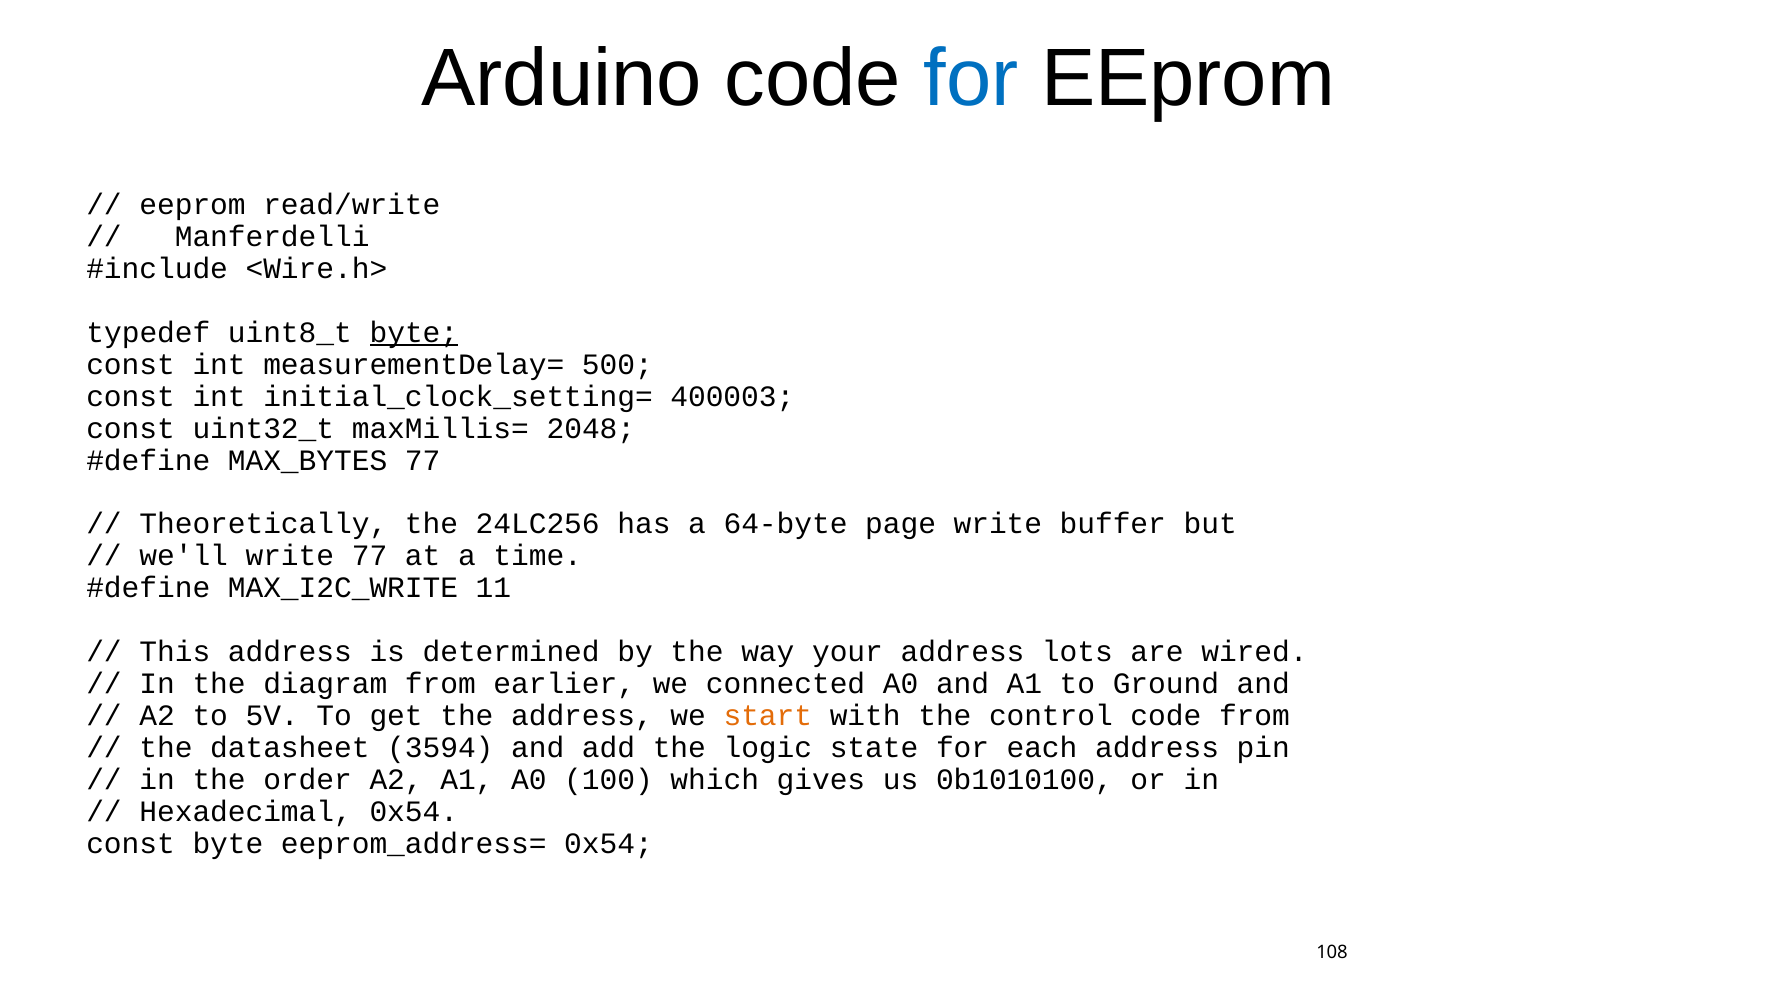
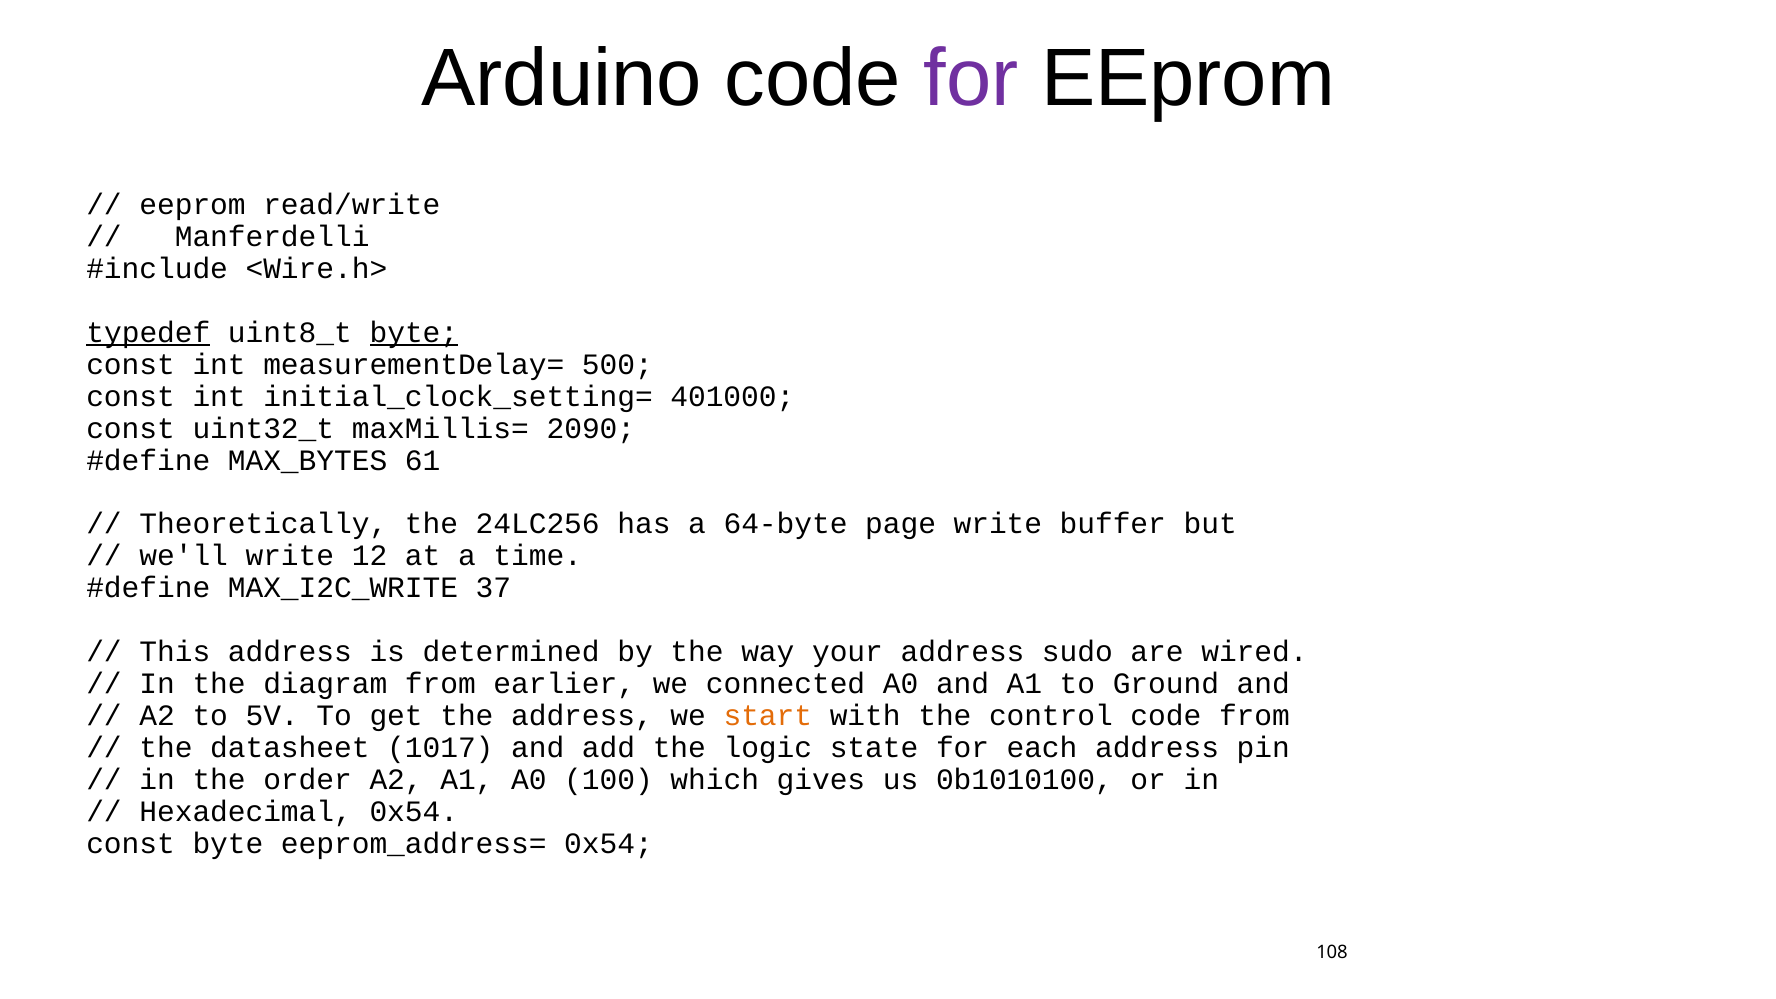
for colour: blue -> purple (971, 78)
typedef underline: none -> present (148, 333)
400003: 400003 -> 401000 (732, 396)
2048: 2048 -> 2090 (591, 428)
MAX_BYTES 77: 77 -> 61 (423, 460)
write 77: 77 -> 12 (370, 556)
11: 11 -> 37 (493, 588)
lots: lots -> sudo (1077, 652)
3594: 3594 -> 1017 (440, 748)
